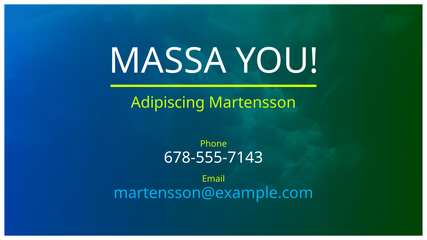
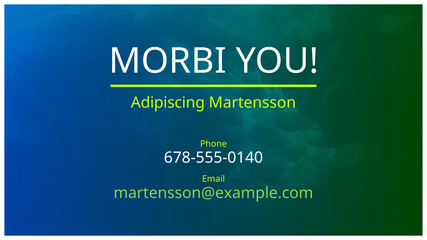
MASSA: MASSA -> MORBI (168, 61)
678-555-7143: 678-555-7143 -> 678-555-0140 (213, 158)
martensson@example.com colour: light blue -> light green (213, 193)
